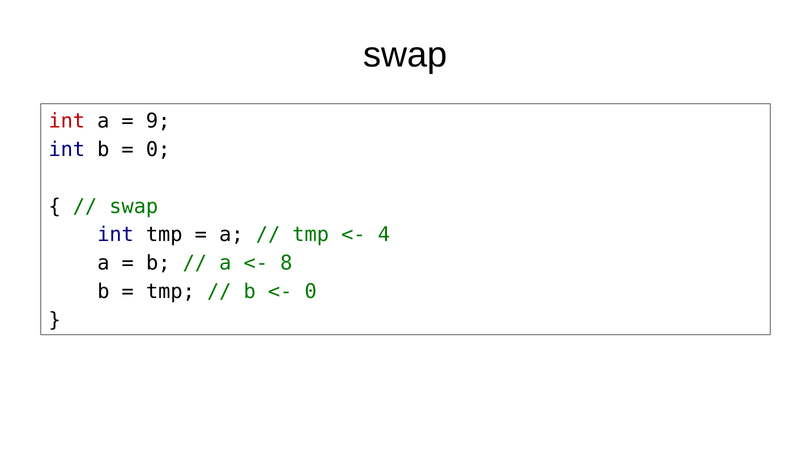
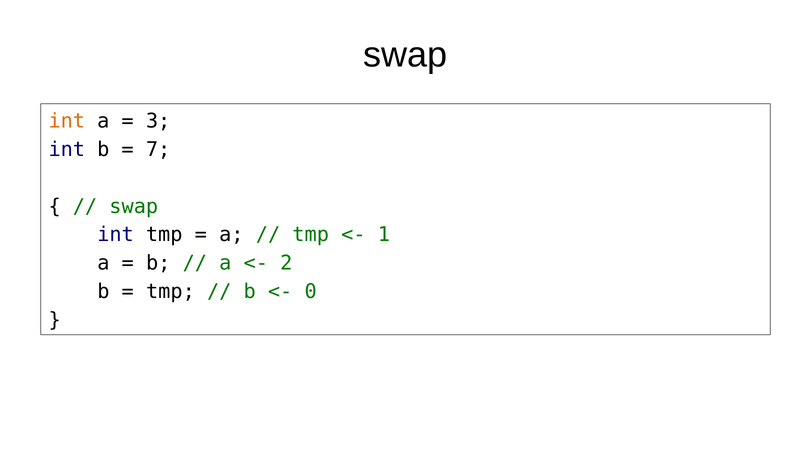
int colour: red -> orange (67, 121)
9: 9 -> 3 (158, 121)
0: 0 -> 7 (158, 150)
4: 4 -> 1 (384, 235)
8: 8 -> 2 (286, 263)
